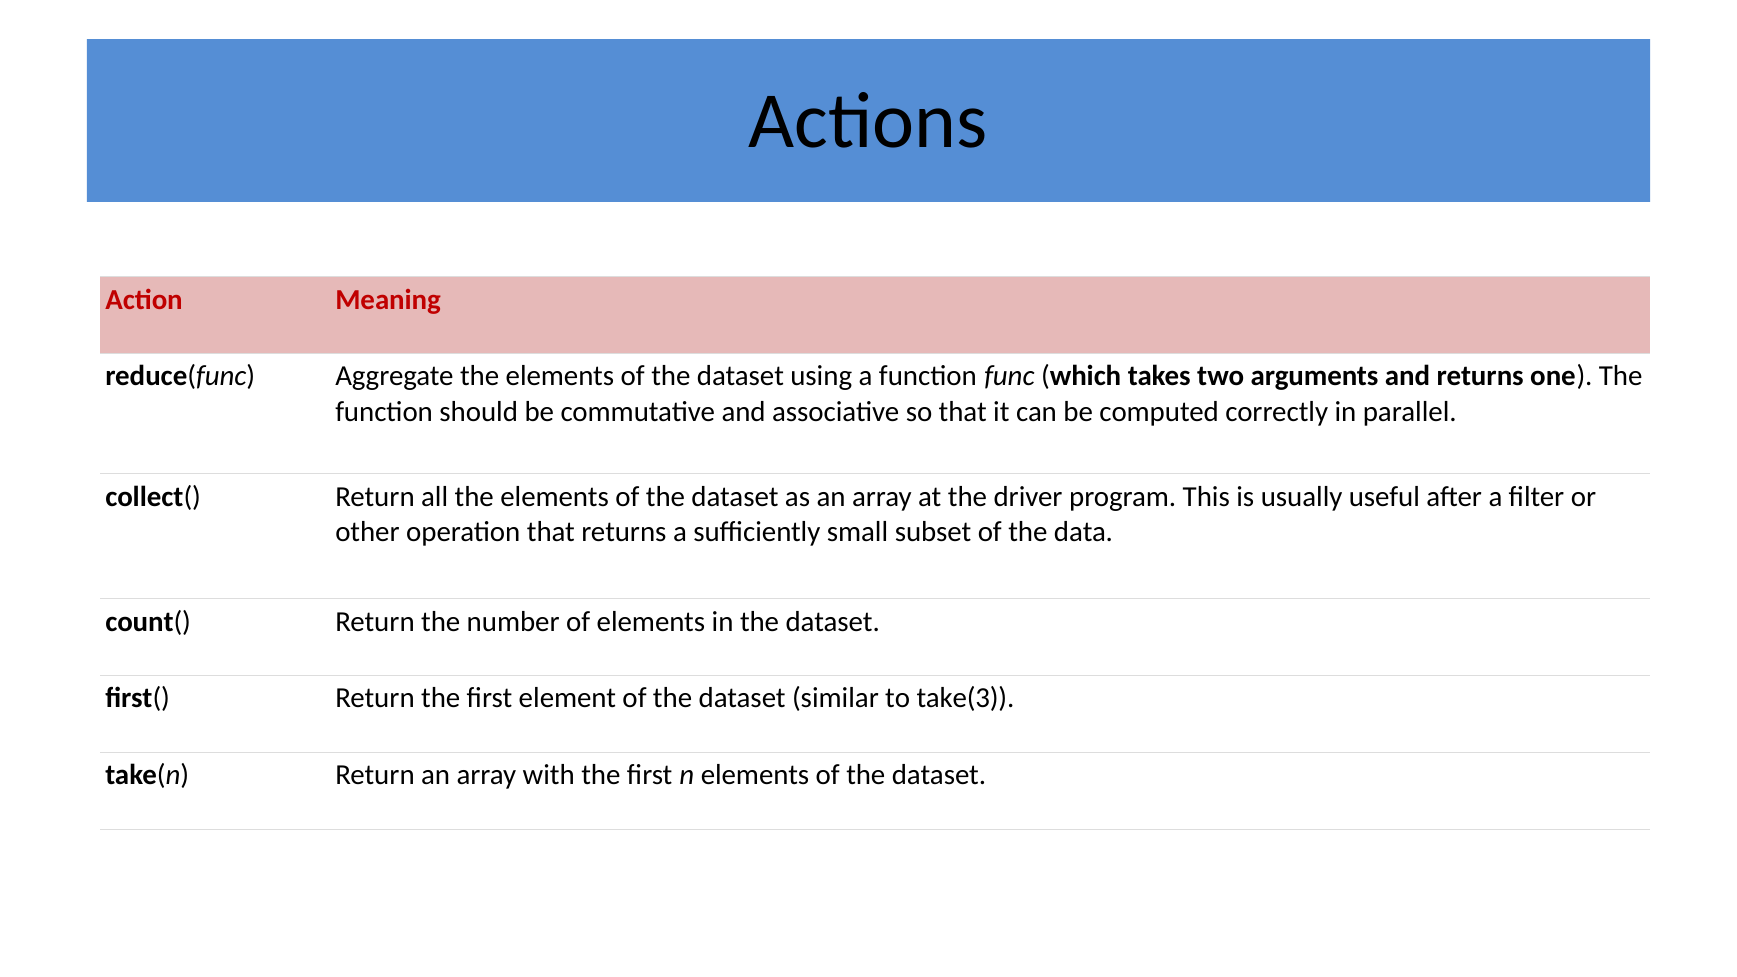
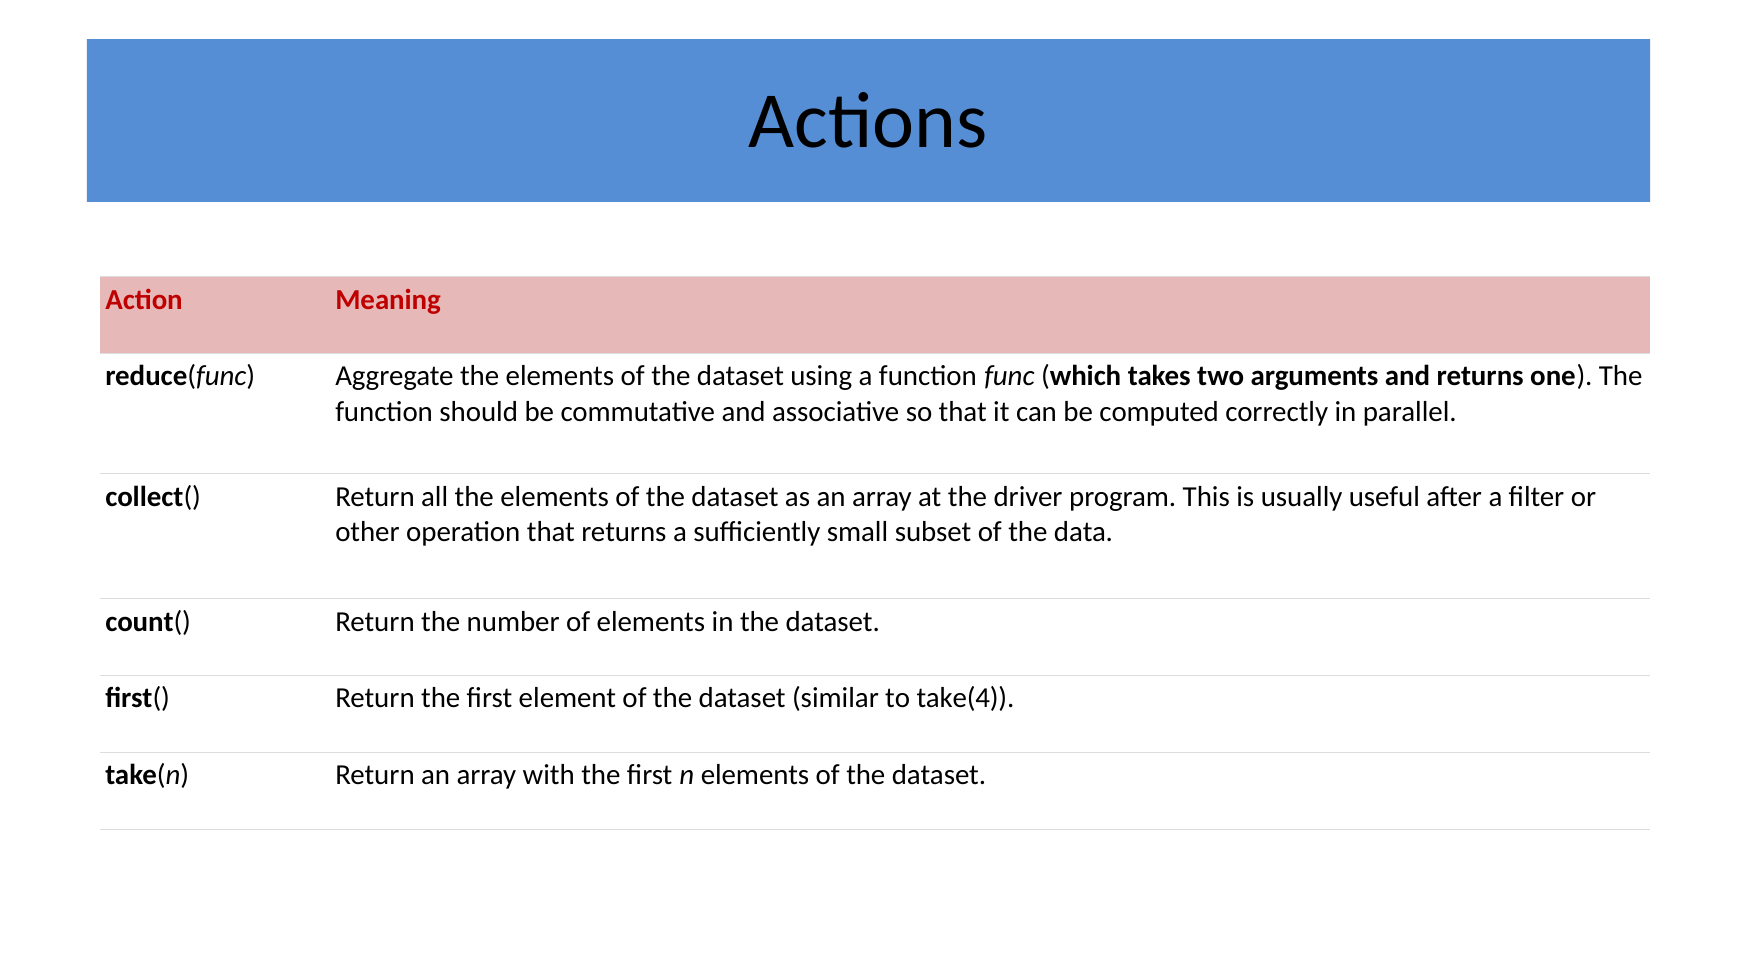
take(3: take(3 -> take(4 (965, 698)
